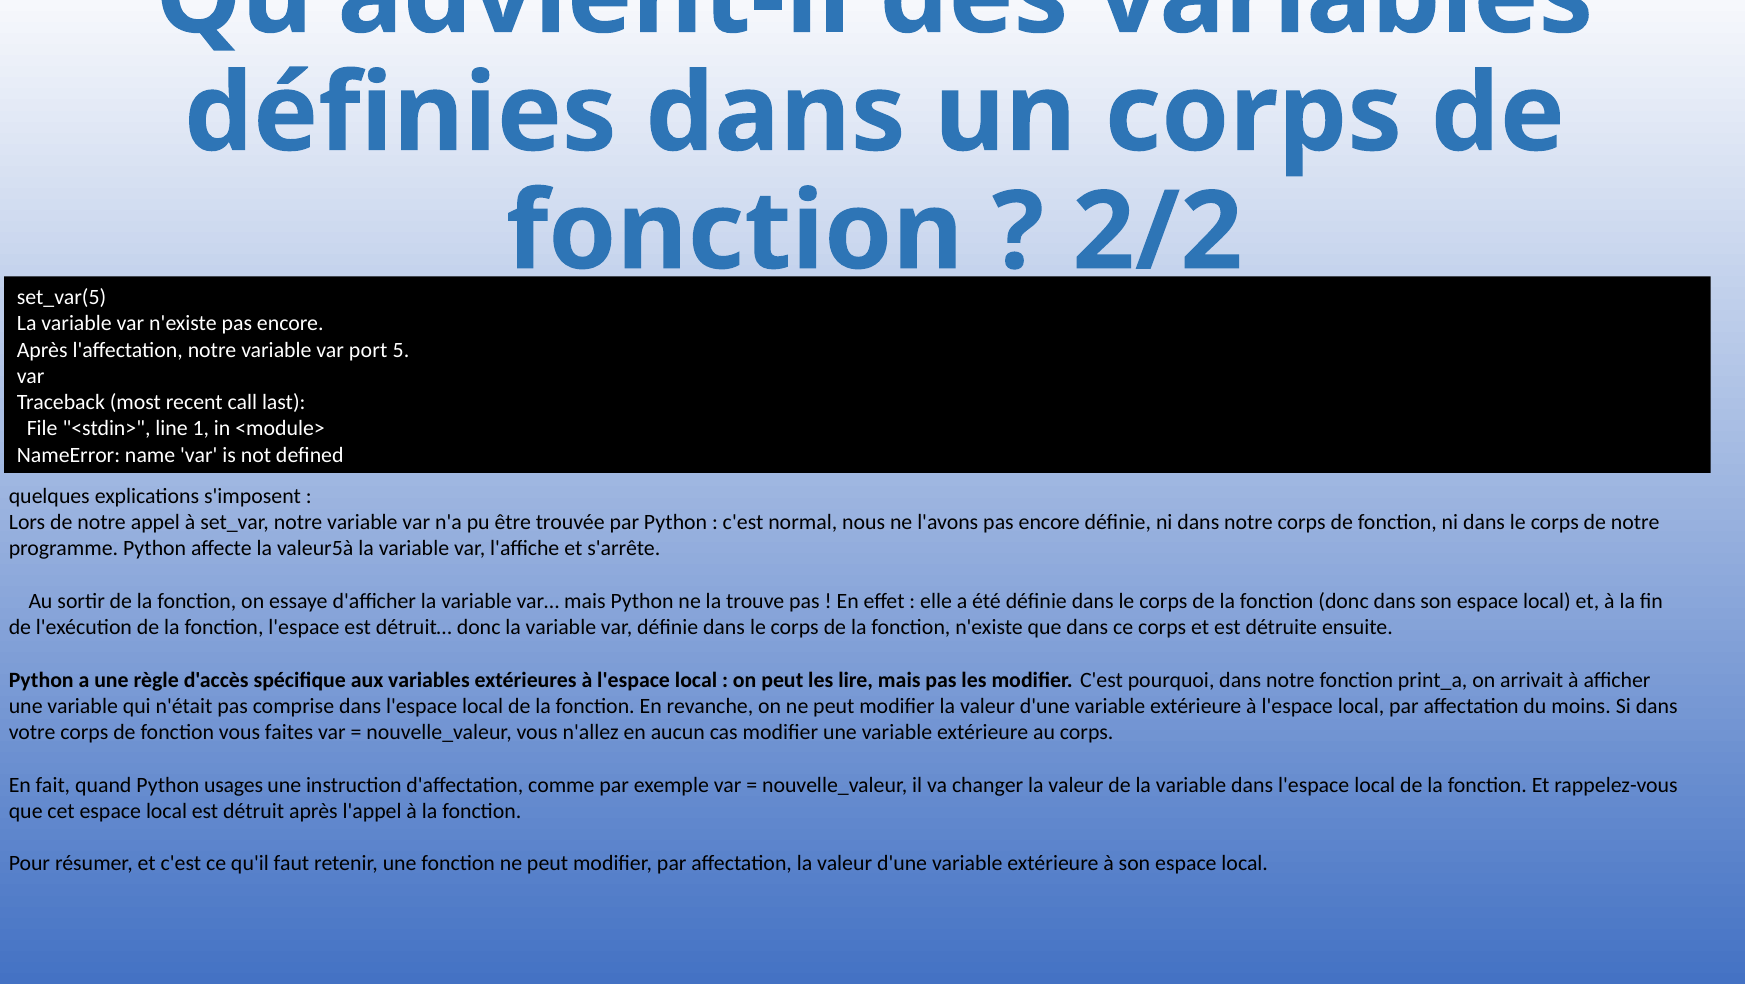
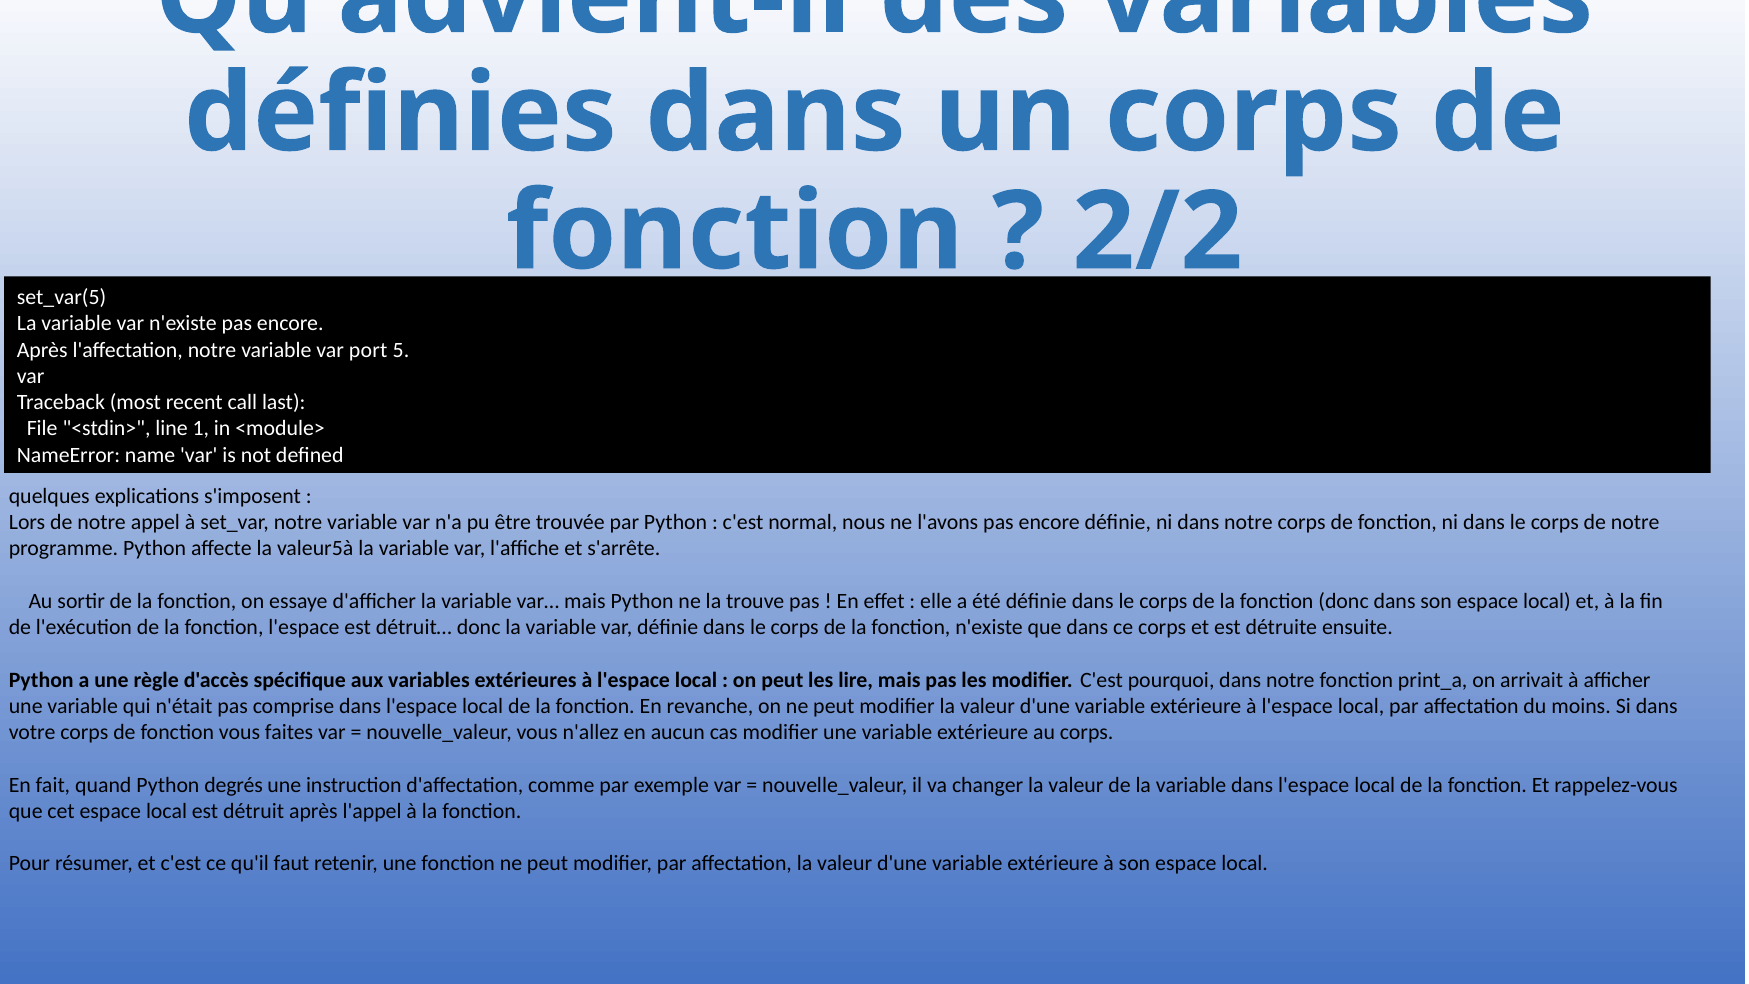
usages: usages -> degrés (234, 785)
